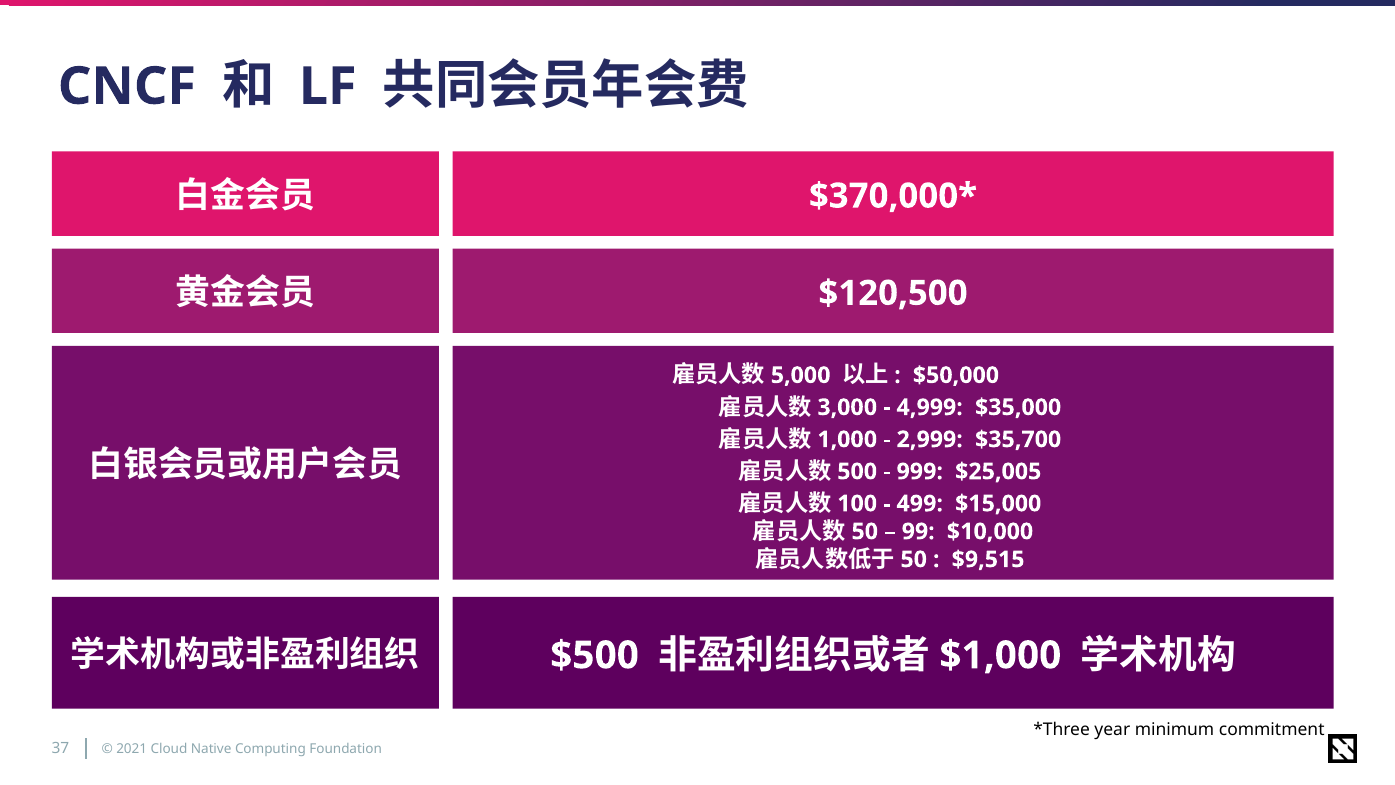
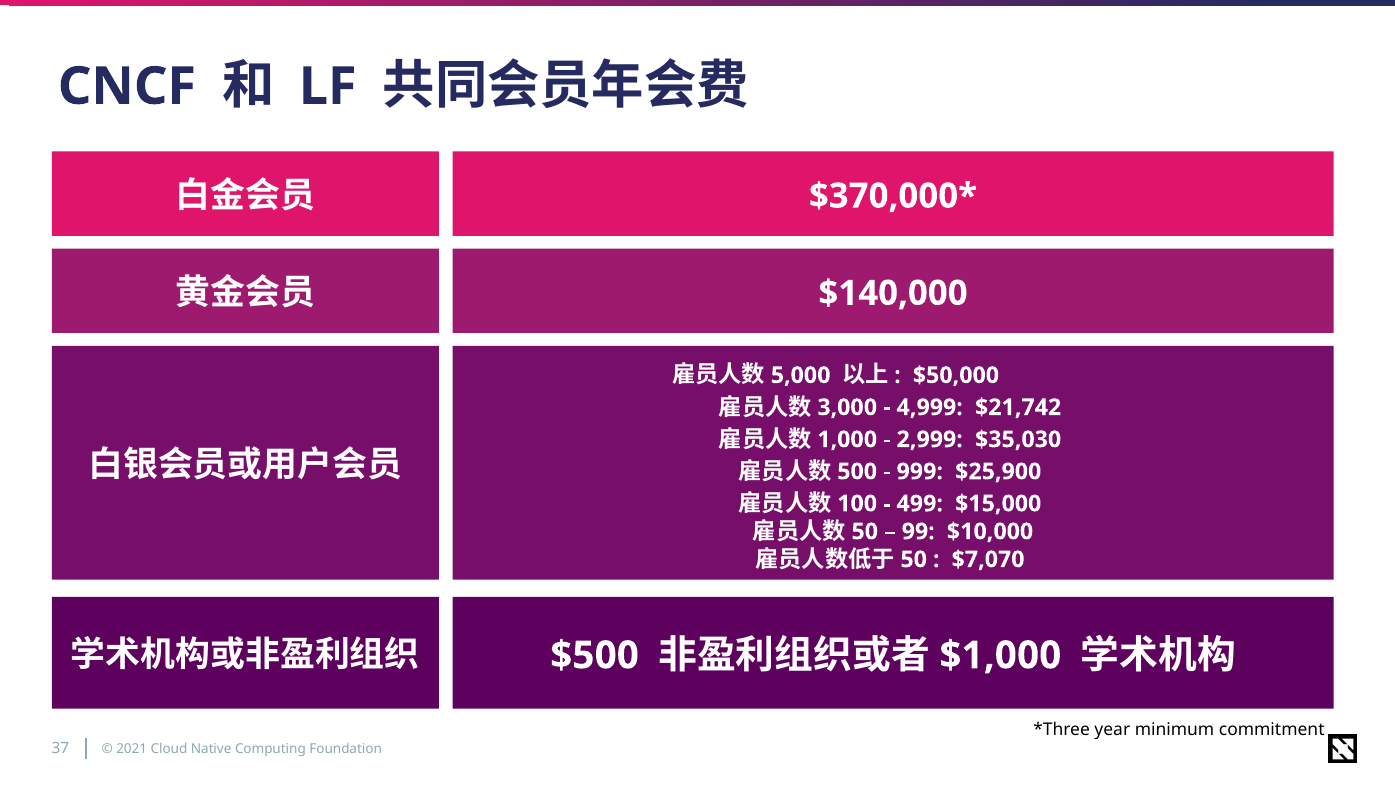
$120,500: $120,500 -> $140,000 (893, 293)
$35,000: $35,000 -> $21,742 (1018, 407)
$35,700: $35,700 -> $35,030 (1018, 439)
$25,005: $25,005 -> $25,900 (998, 471)
$9,515: $9,515 -> $7,070 (988, 559)
